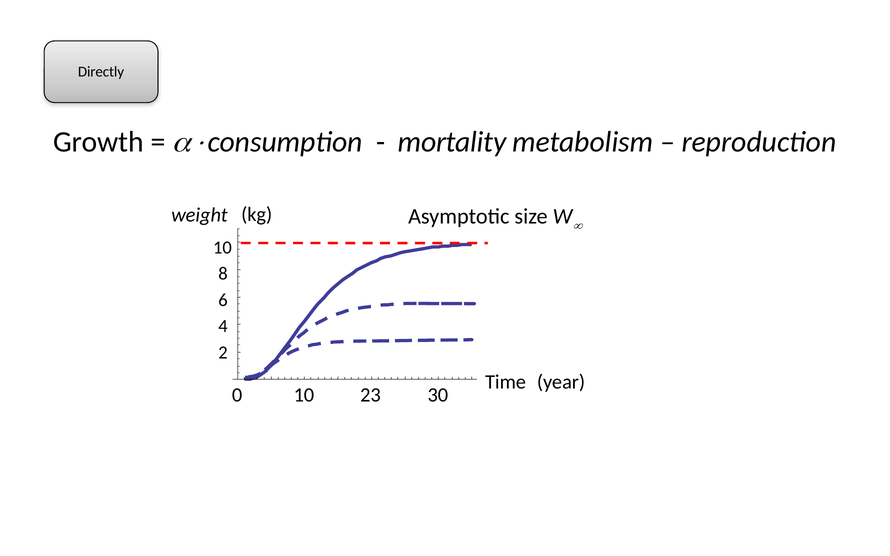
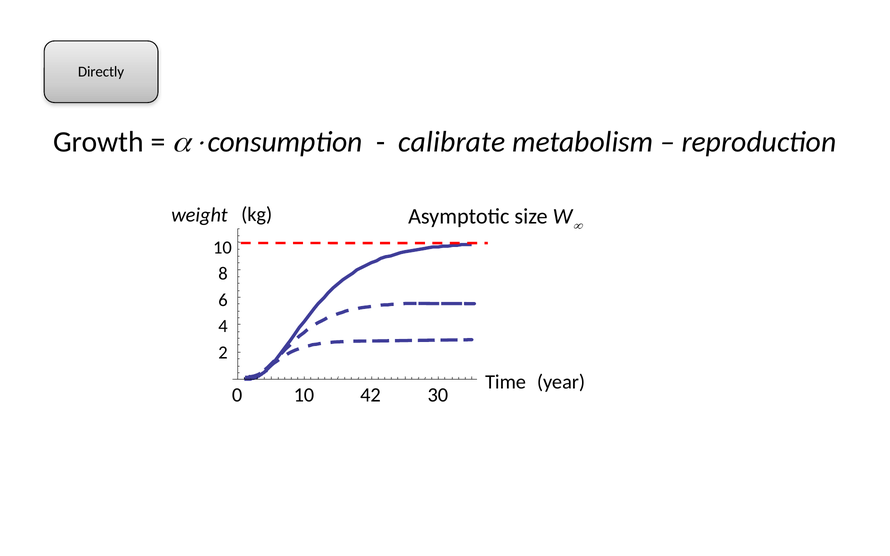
mortality: mortality -> calibrate (452, 142)
23: 23 -> 42 (370, 395)
